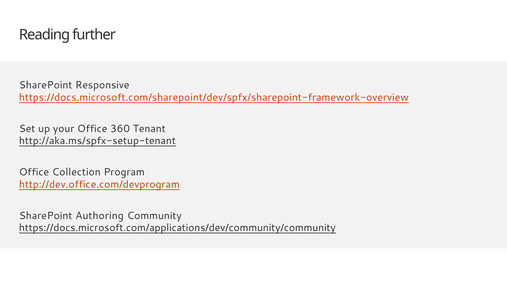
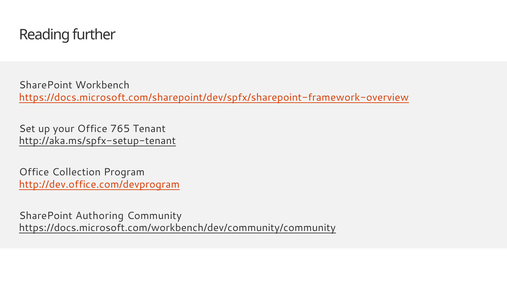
Responsive: Responsive -> Workbench (102, 85)
360: 360 -> 765 (120, 129)
https://docs.microsoft.com/applications/dev/community/community: https://docs.microsoft.com/applications/dev/community/community -> https://docs.microsoft.com/workbench/dev/community/community (177, 228)
